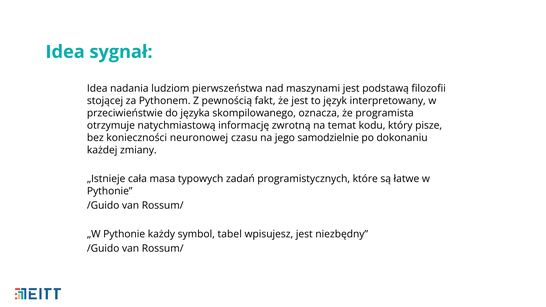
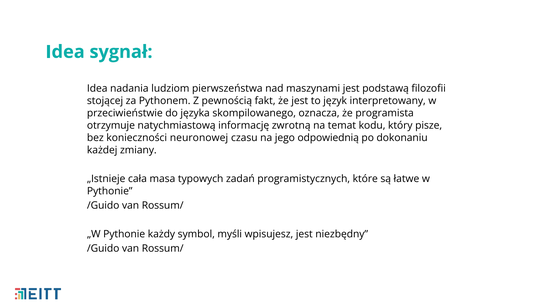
samodzielnie: samodzielnie -> odpowiednią (328, 138)
tabel: tabel -> myśli (230, 234)
